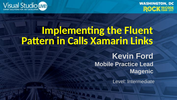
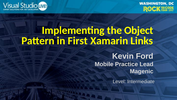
Fluent: Fluent -> Object (139, 30)
Calls: Calls -> First (78, 41)
